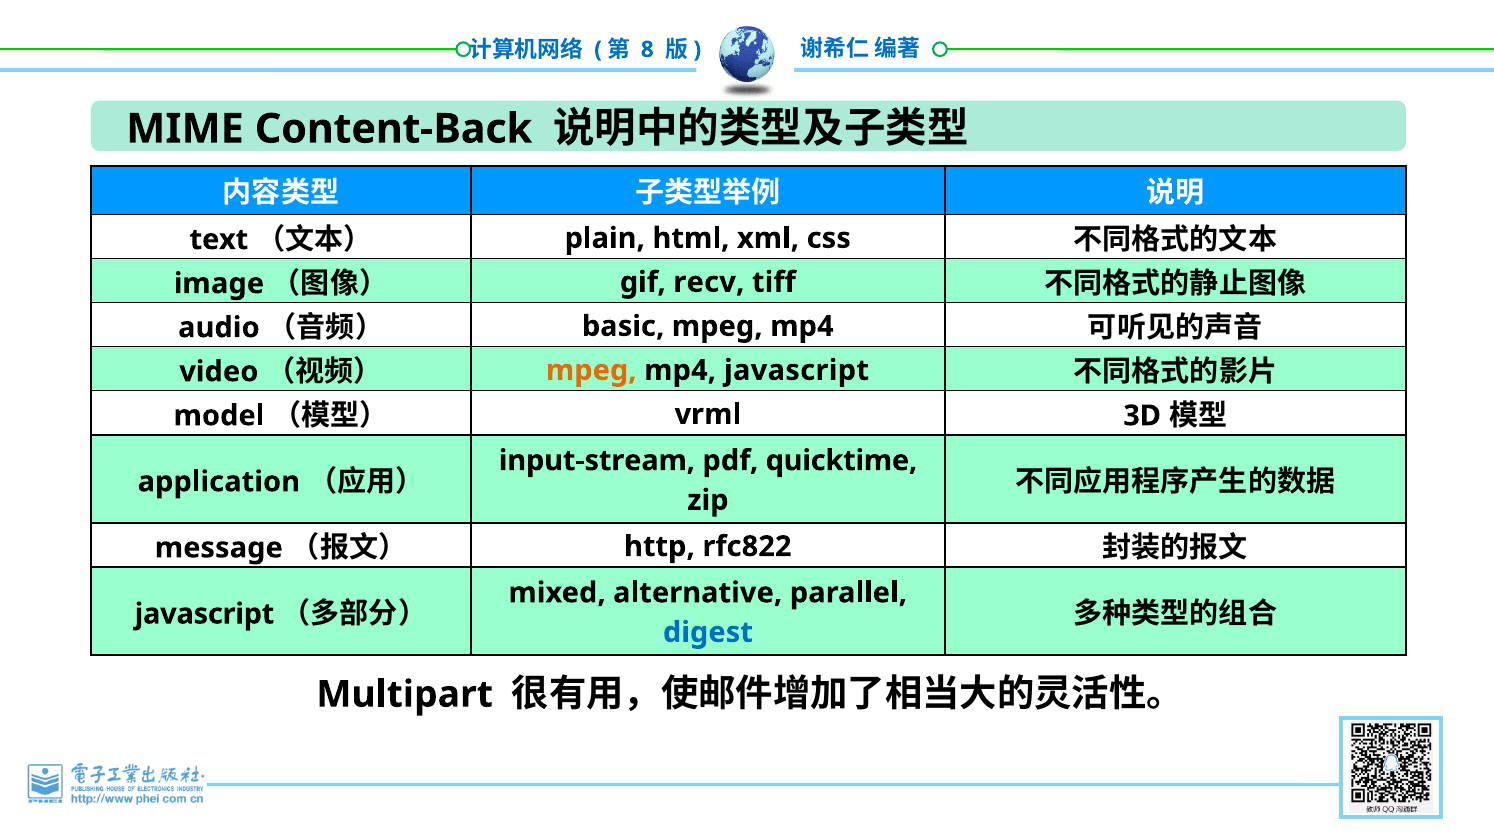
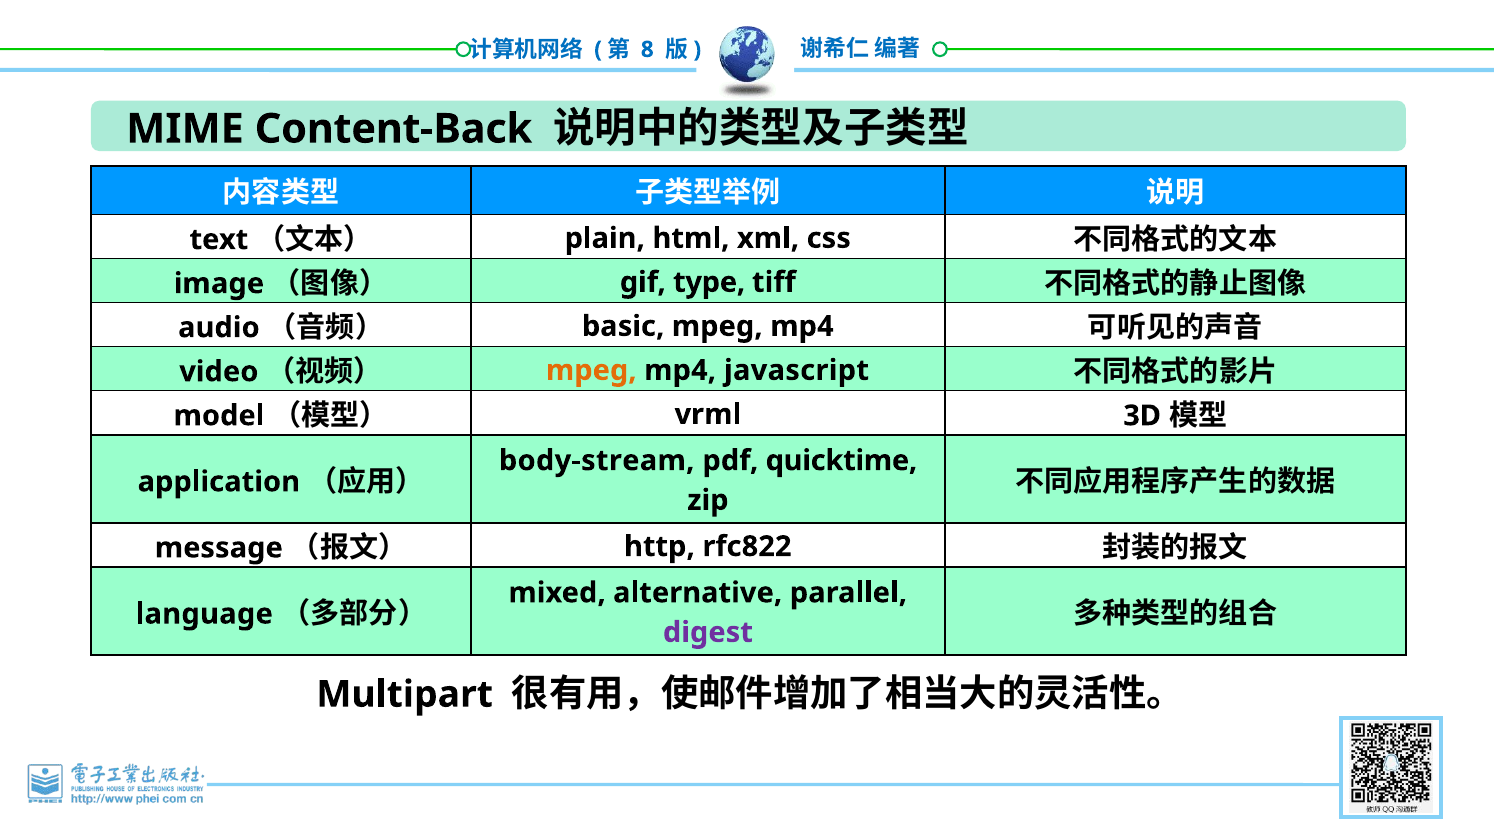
recv: recv -> type (709, 282)
input-stream: input-stream -> body-stream (597, 461)
javascript: javascript -> language (204, 614)
digest colour: blue -> purple (708, 633)
